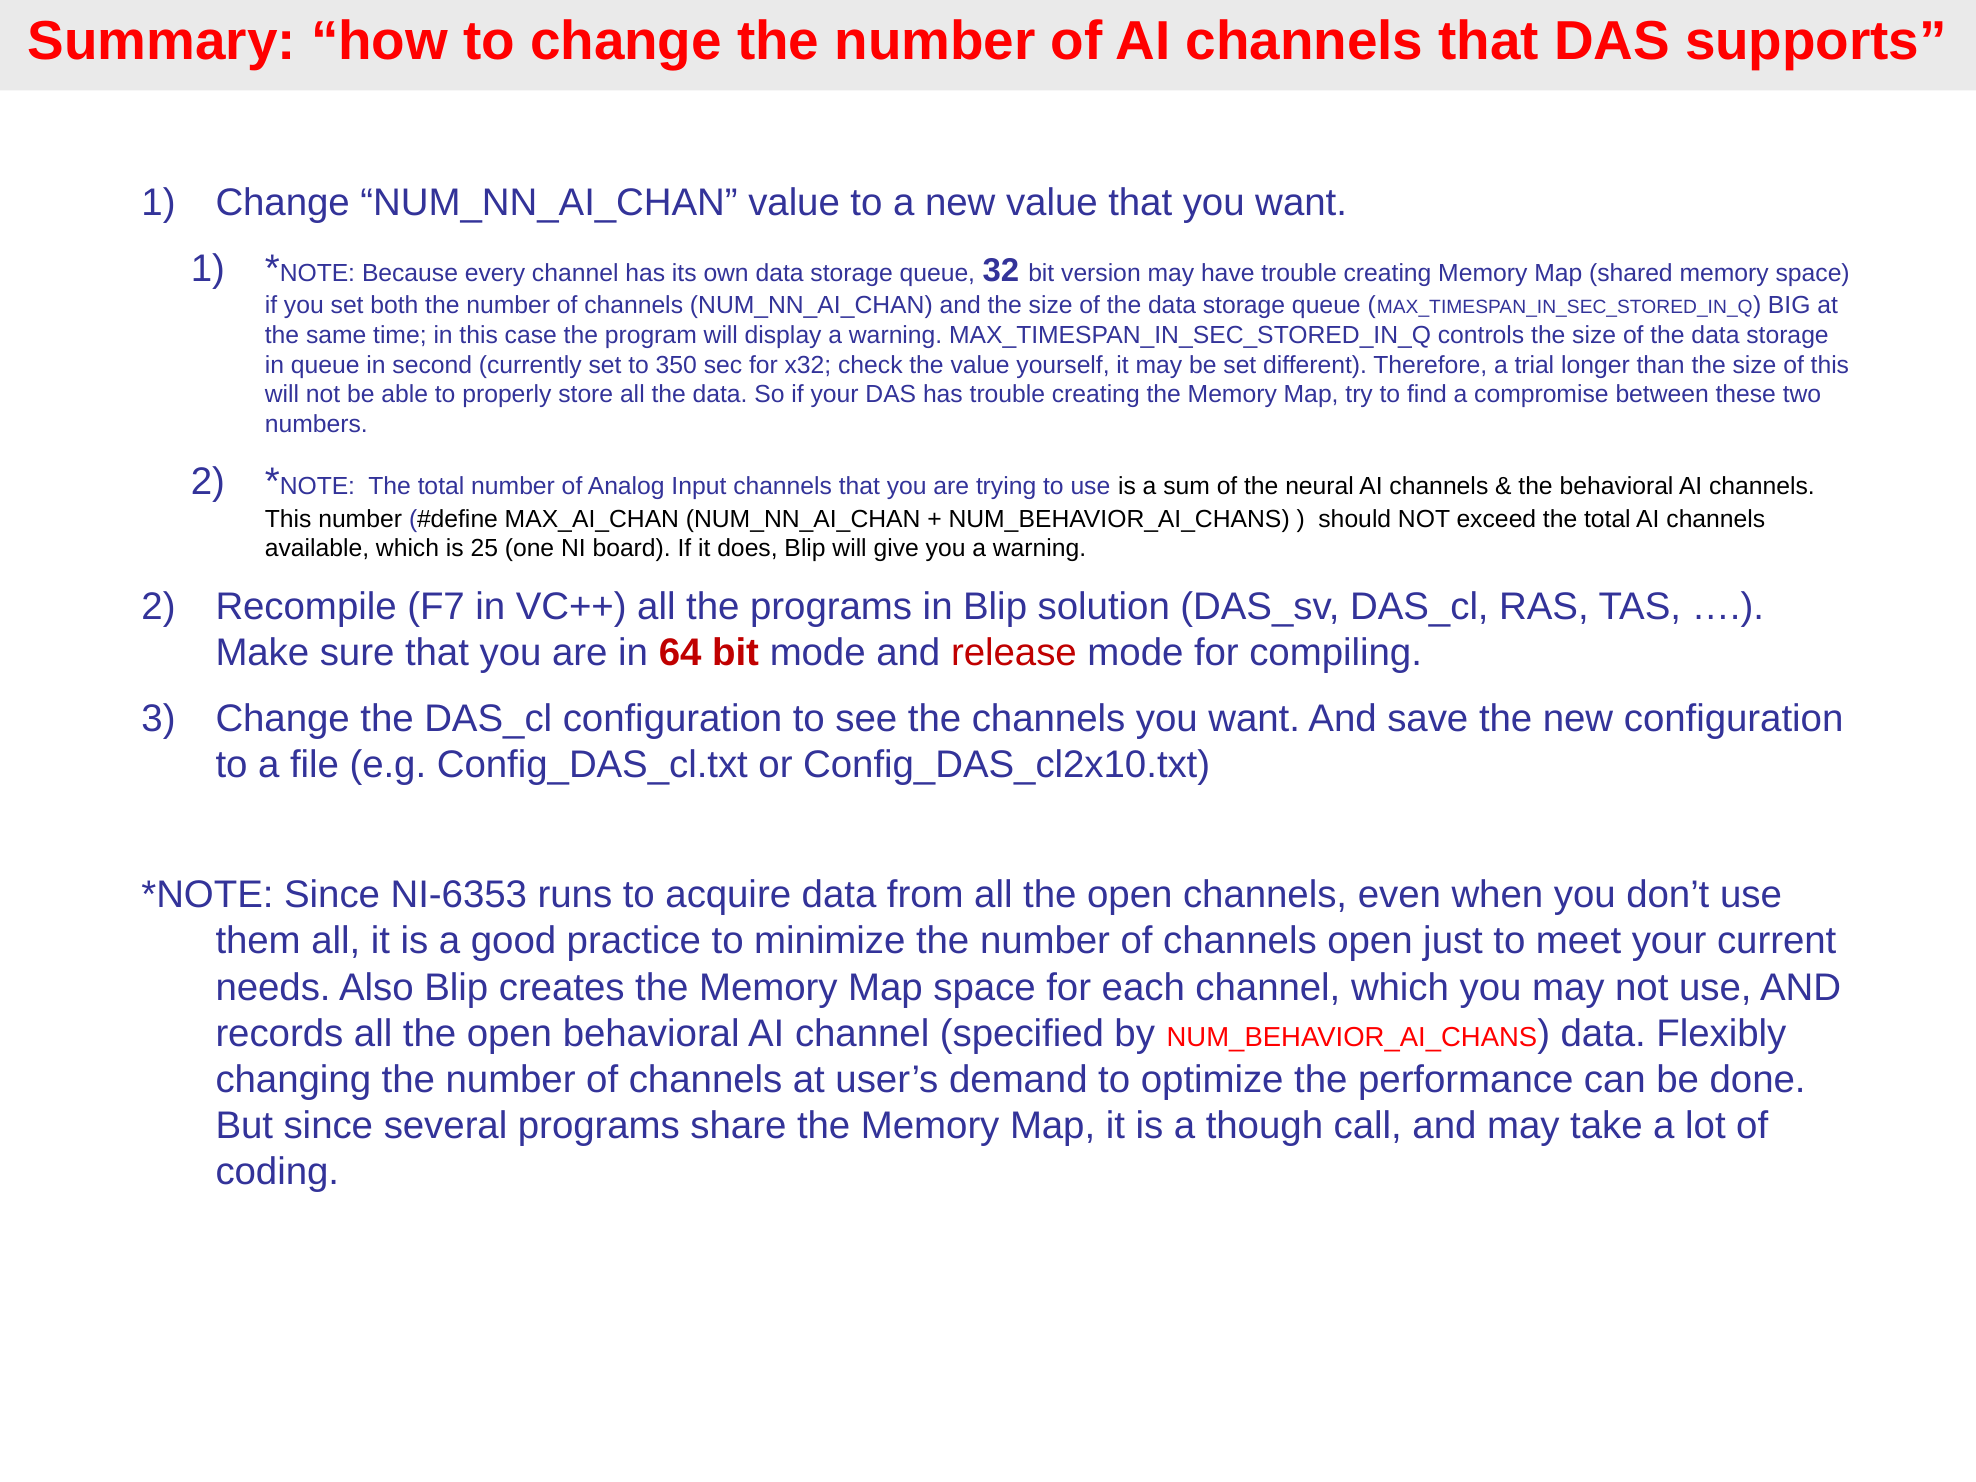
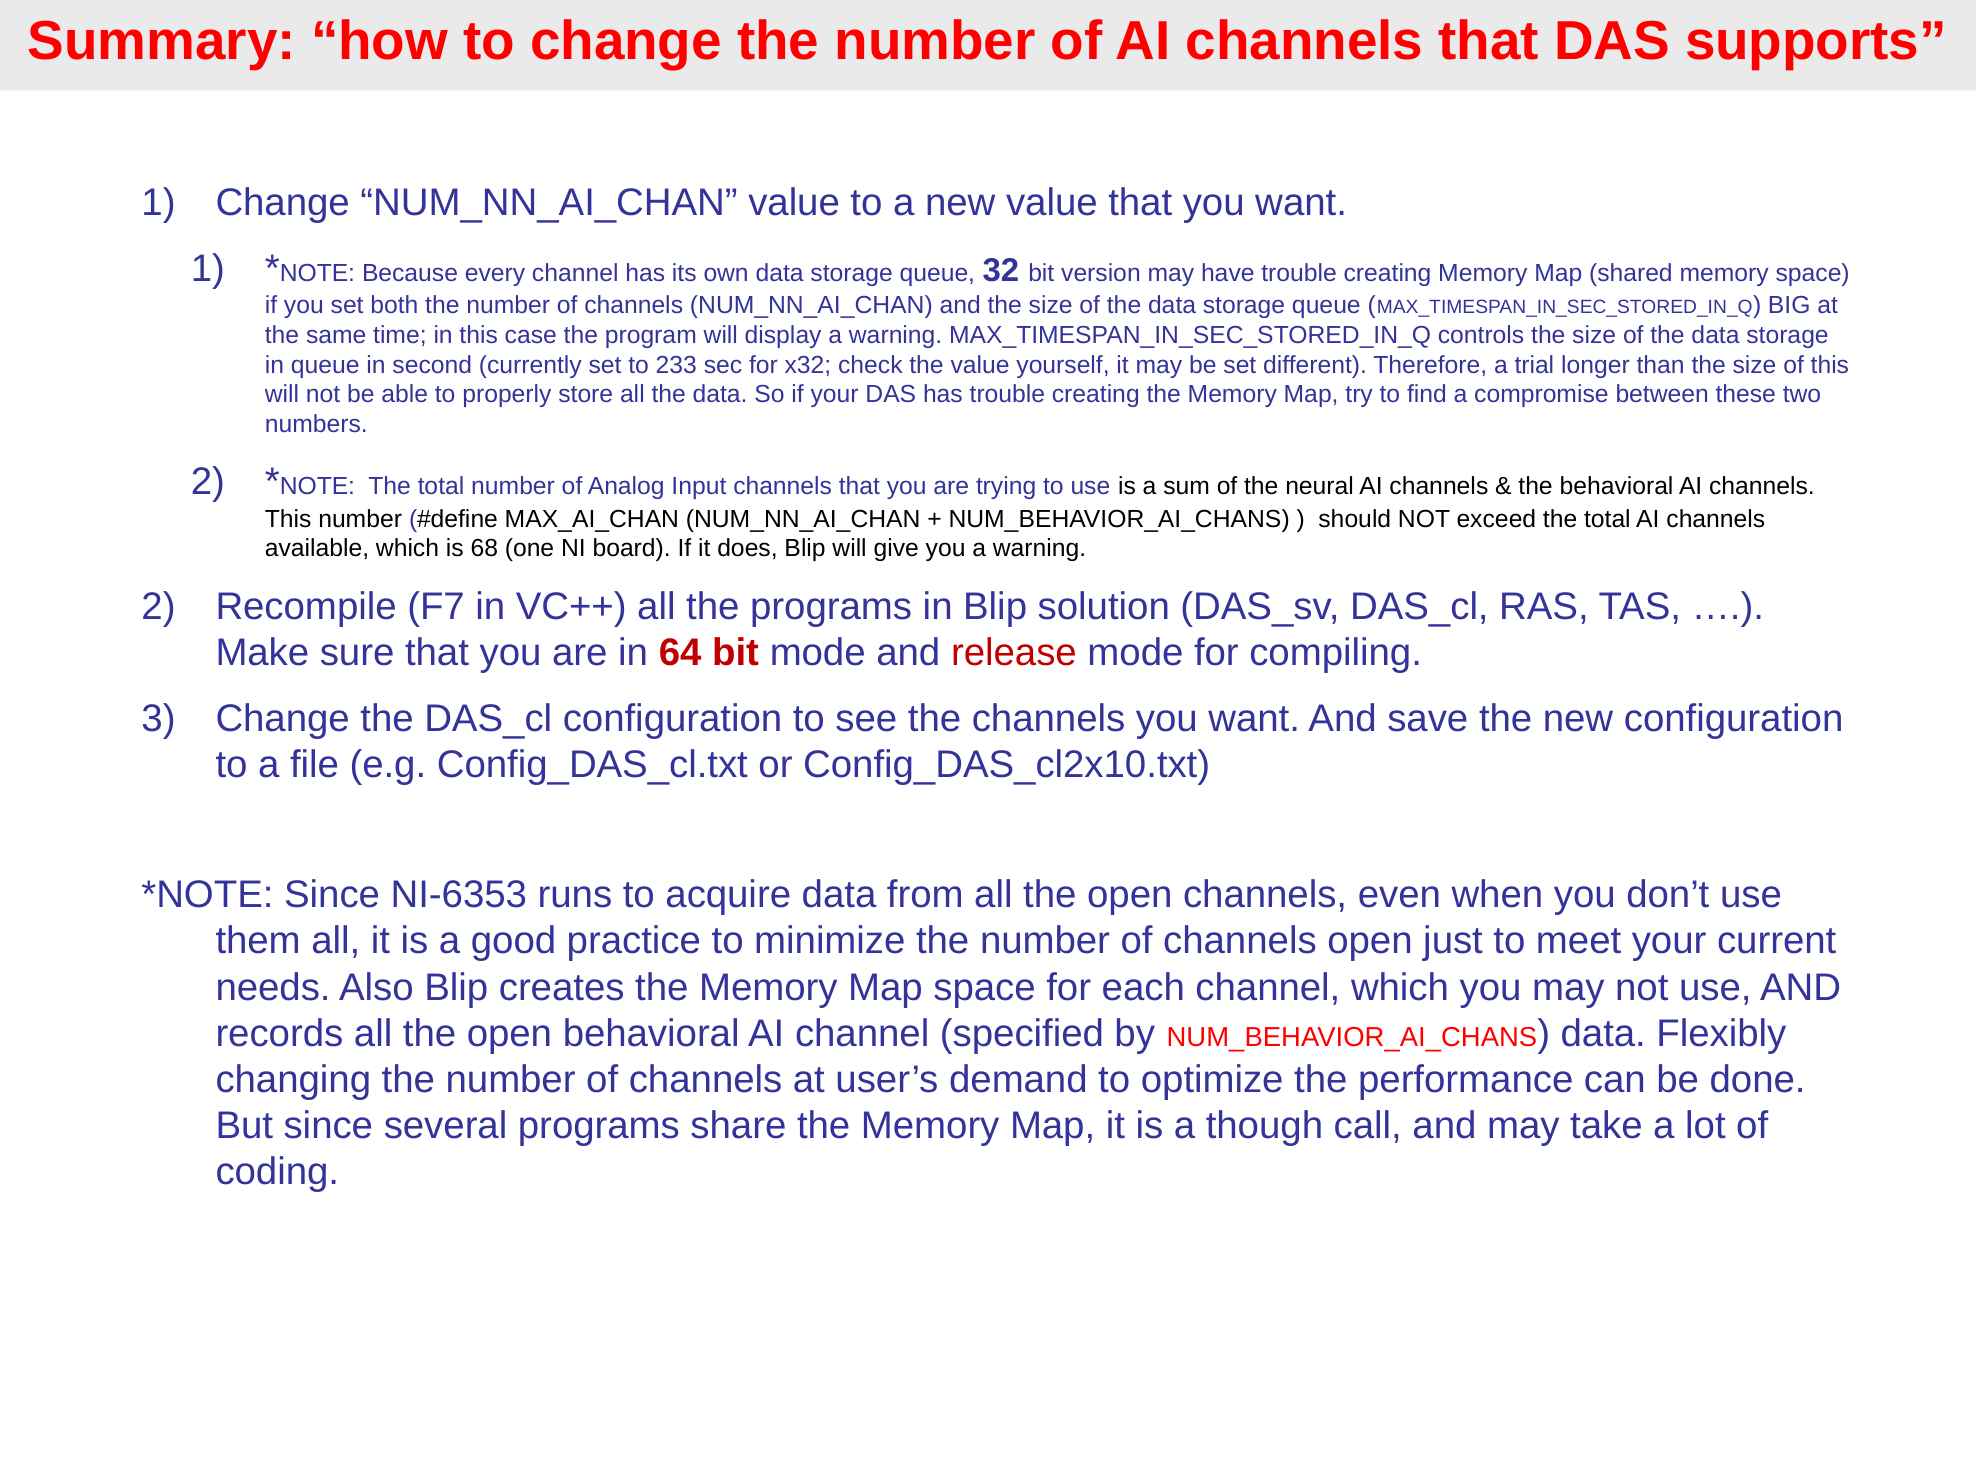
350: 350 -> 233 (676, 365)
25: 25 -> 68 (484, 549)
